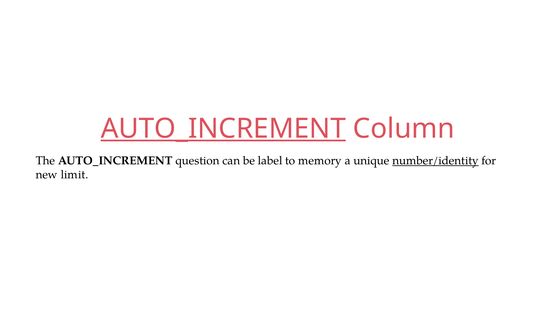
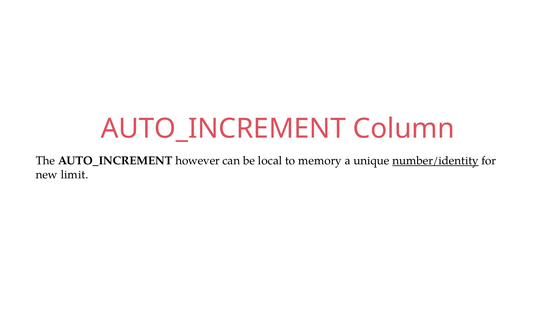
AUTO_INCREMENT underline: present -> none (223, 128)
question: question -> however (198, 161)
label: label -> local (270, 161)
